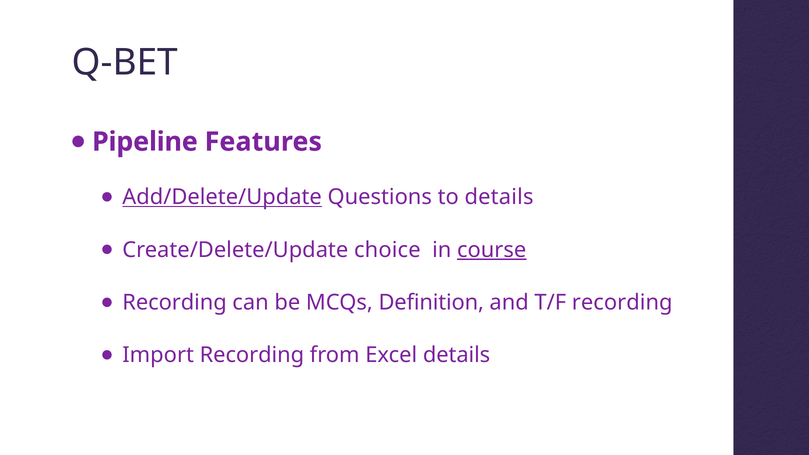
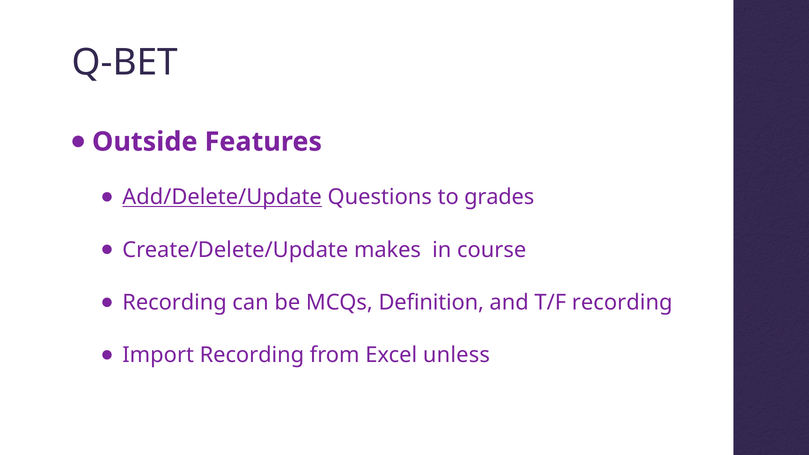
Pipeline: Pipeline -> Outside (145, 142)
to details: details -> grades (499, 197)
choice: choice -> makes (387, 250)
course underline: present -> none (492, 250)
Excel details: details -> unless (456, 355)
